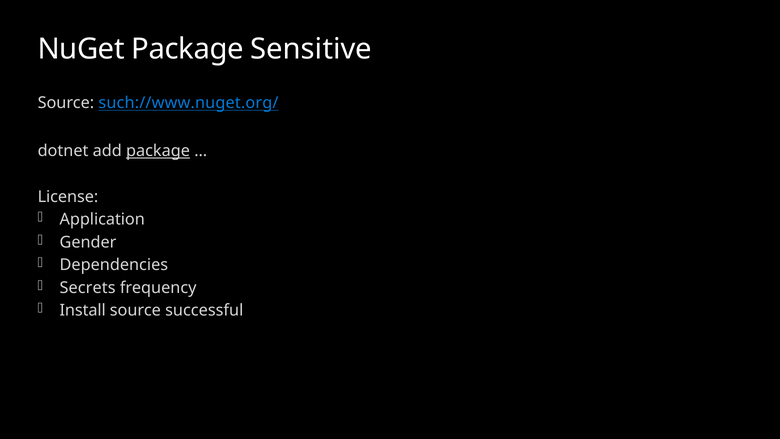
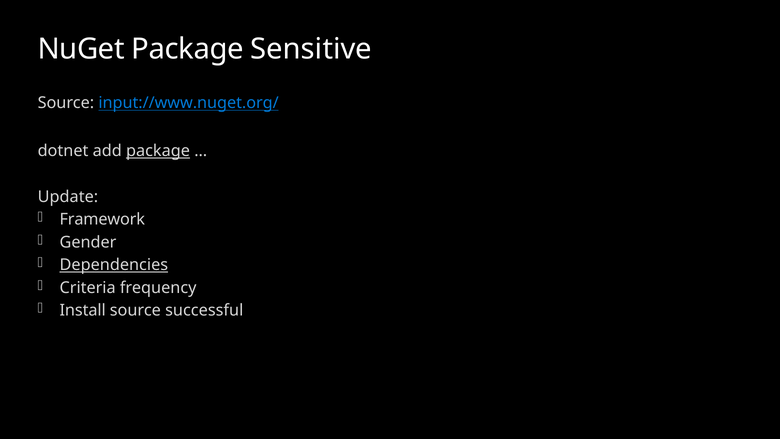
such://www.nuget.org/: such://www.nuget.org/ -> input://www.nuget.org/ (189, 103)
License: License -> Update (68, 197)
Application: Application -> Framework (102, 219)
Dependencies underline: none -> present (114, 265)
Secrets: Secrets -> Criteria (88, 288)
